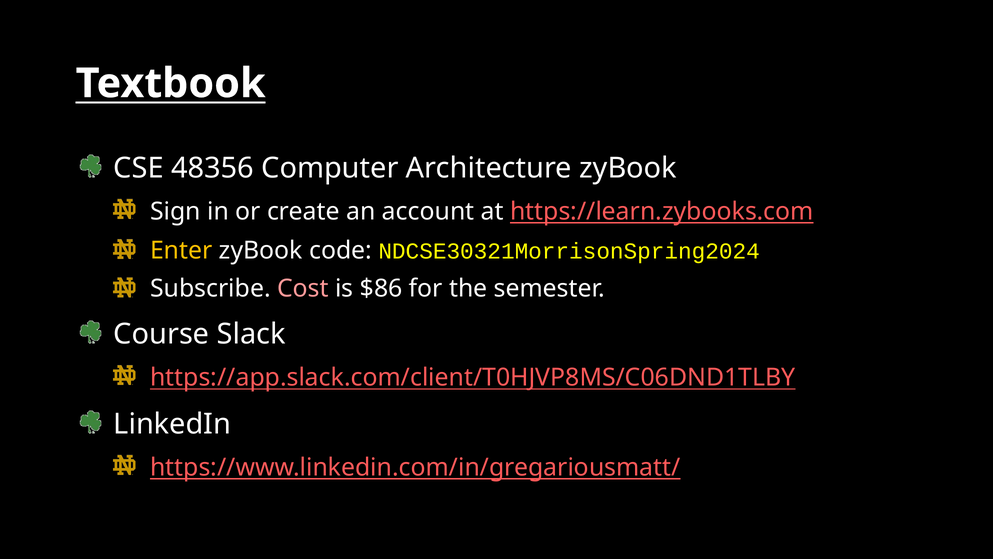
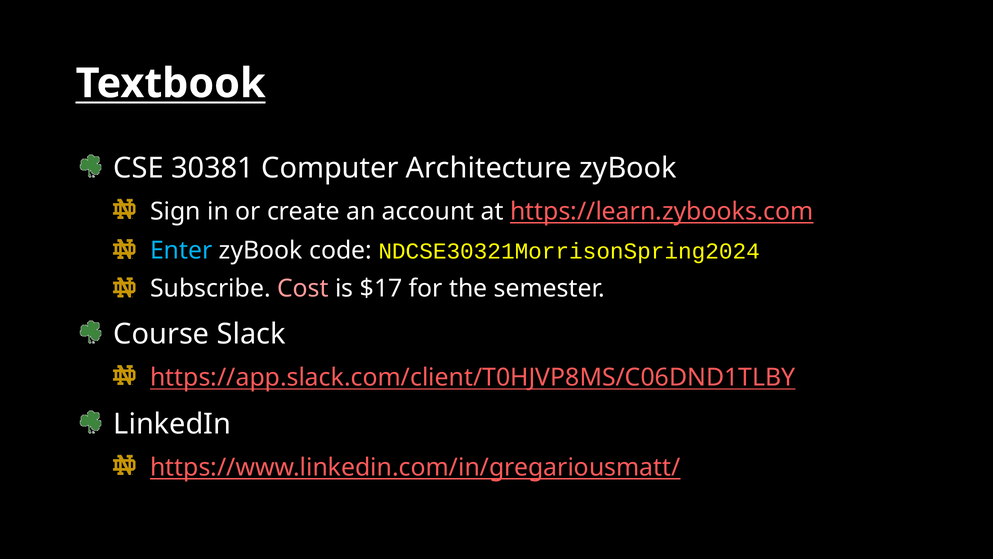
48356: 48356 -> 30381 (213, 168)
Enter colour: yellow -> light blue (181, 250)
$86: $86 -> $17 (381, 288)
